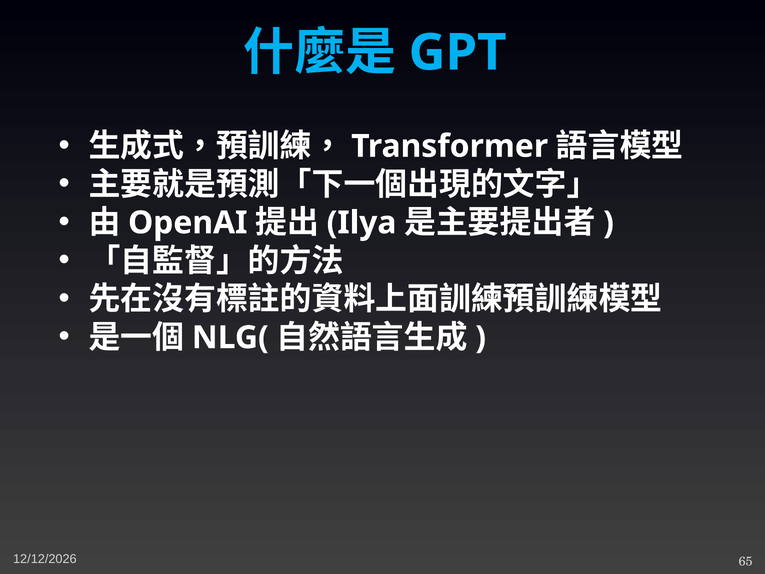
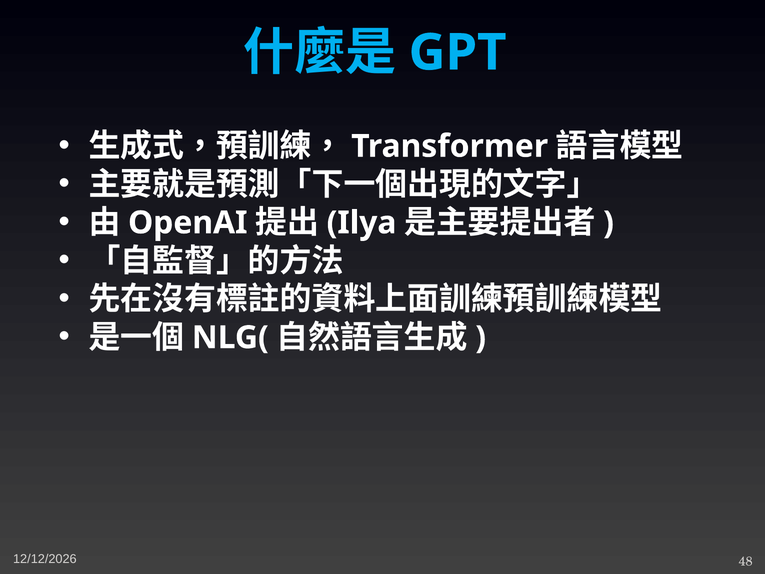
65: 65 -> 48 (746, 561)
